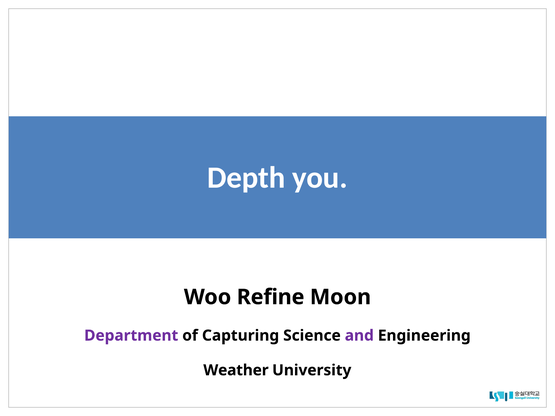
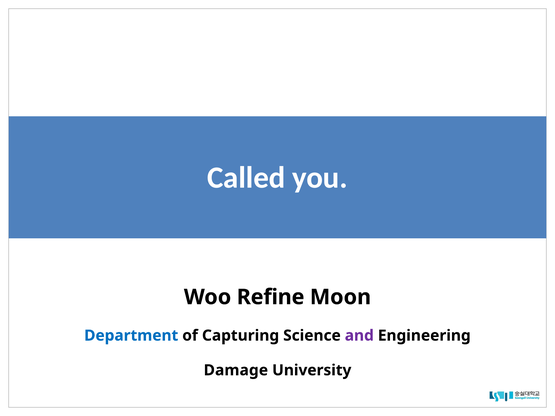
Depth: Depth -> Called (246, 178)
Department colour: purple -> blue (131, 336)
Weather: Weather -> Damage (236, 370)
